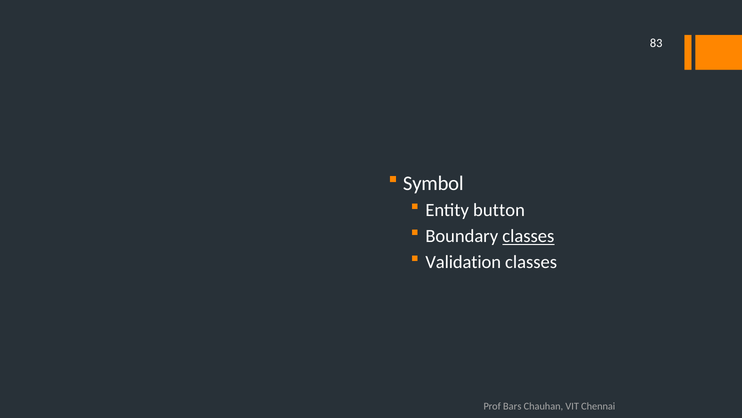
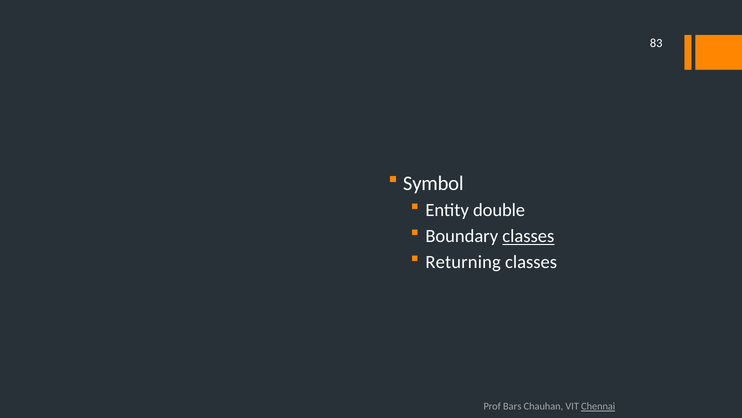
button: button -> double (499, 210)
Validation: Validation -> Returning (463, 262)
Chennai underline: none -> present (598, 406)
